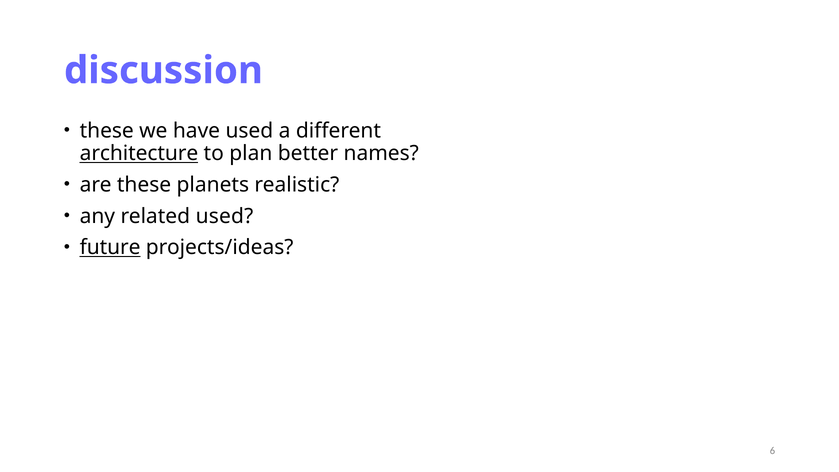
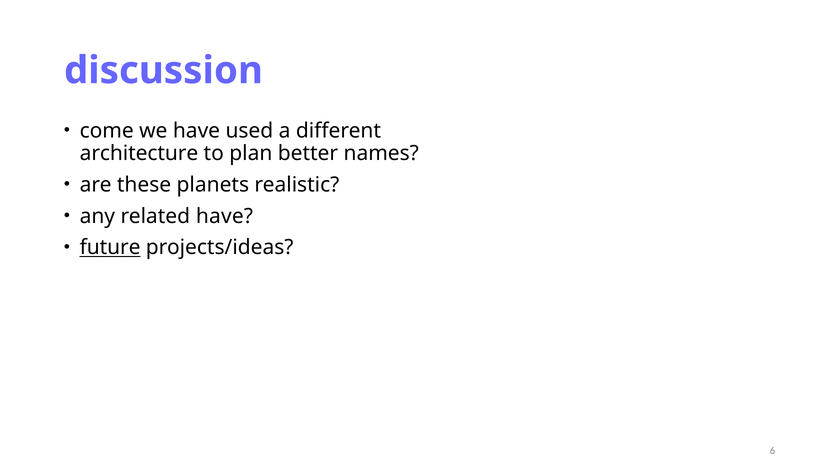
these: these -> come (107, 131)
architecture underline: present -> none (139, 153)
related used: used -> have (224, 216)
